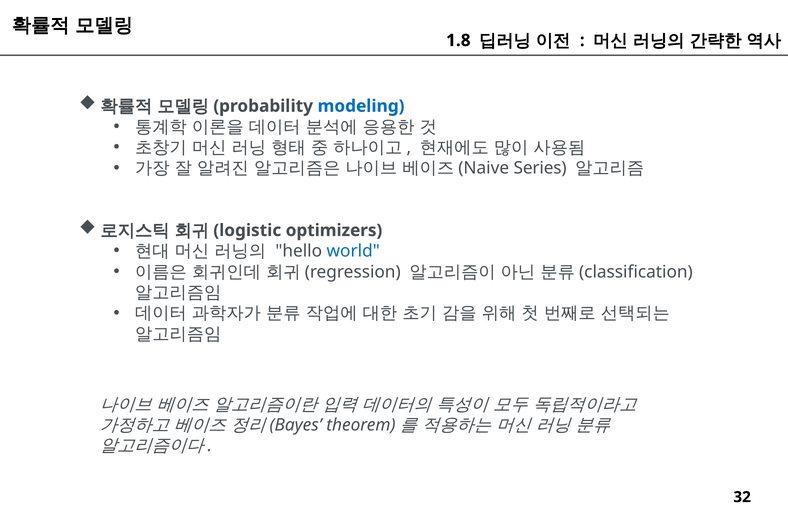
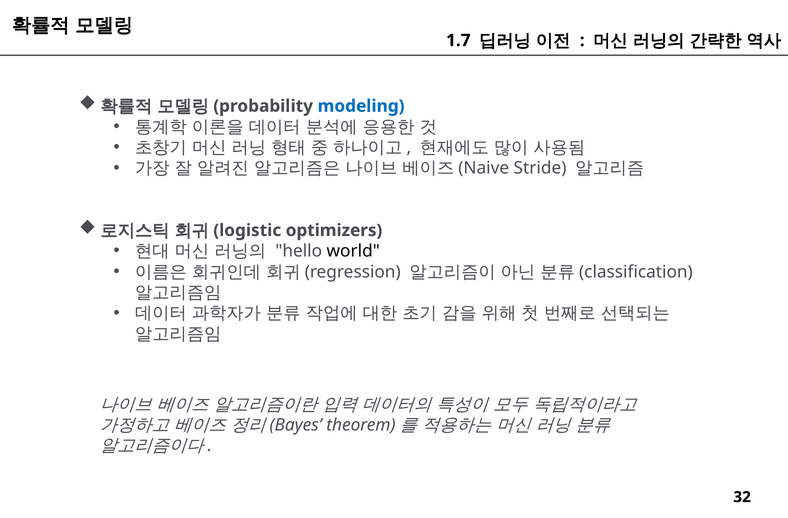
1.8: 1.8 -> 1.7 (458, 40)
Series: Series -> Stride (540, 168)
world colour: blue -> black (353, 251)
